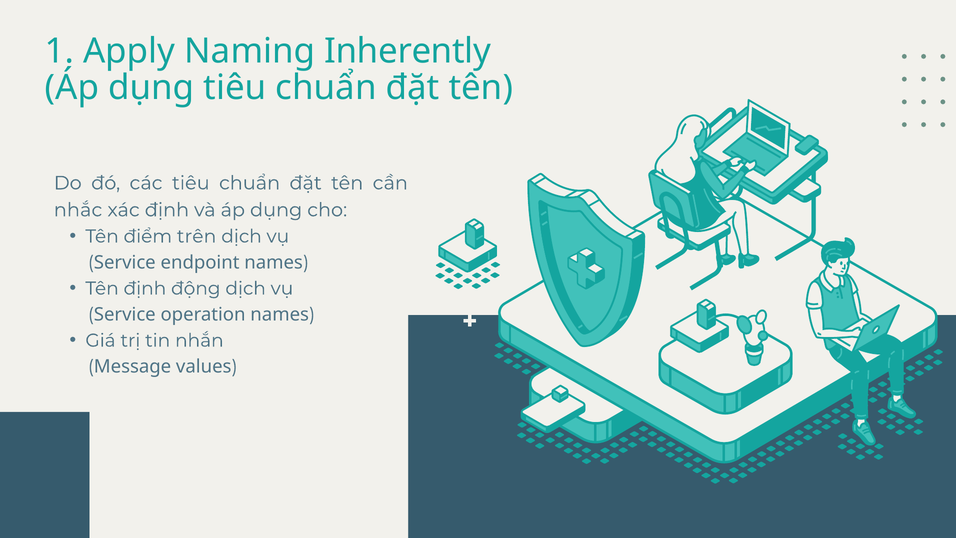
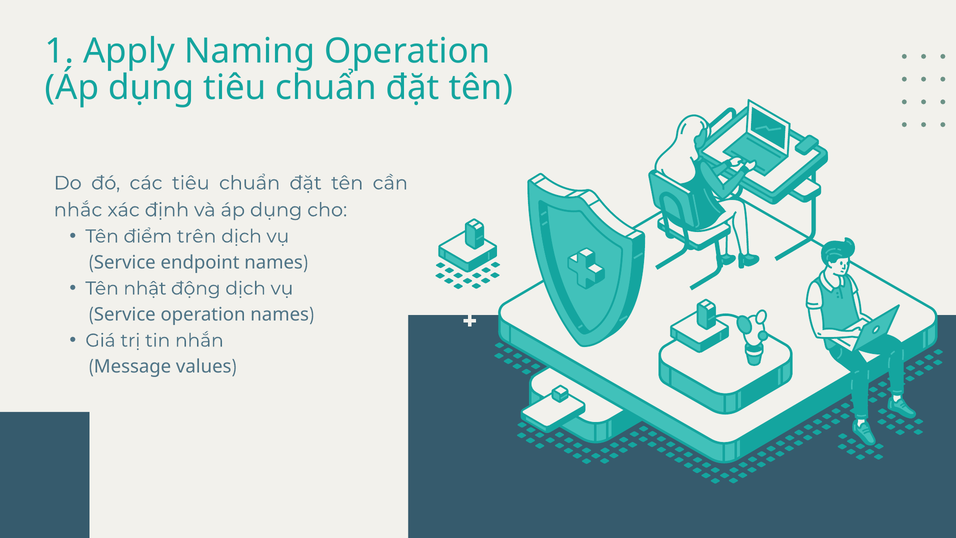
Naming Inherently: Inherently -> Operation (407, 51)
Tên định: định -> nhật (145, 288)
